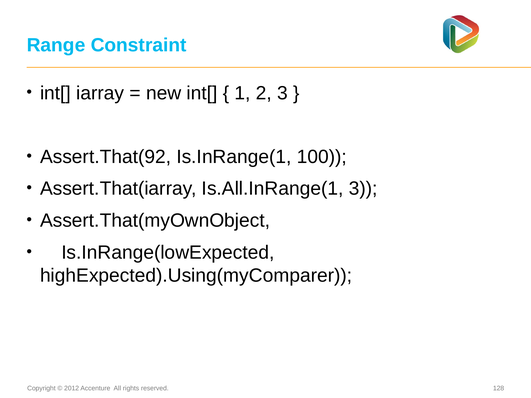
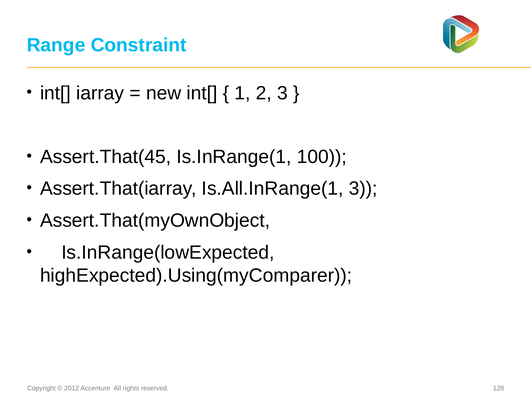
Assert.That(92: Assert.That(92 -> Assert.That(45 (106, 157)
